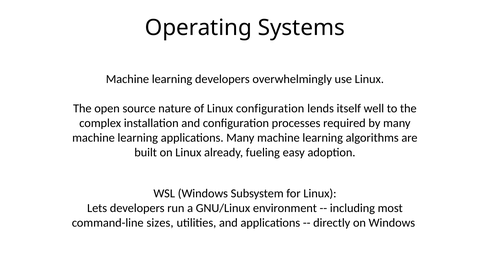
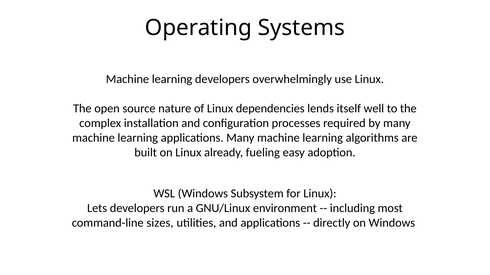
Linux configuration: configuration -> dependencies (270, 109)
